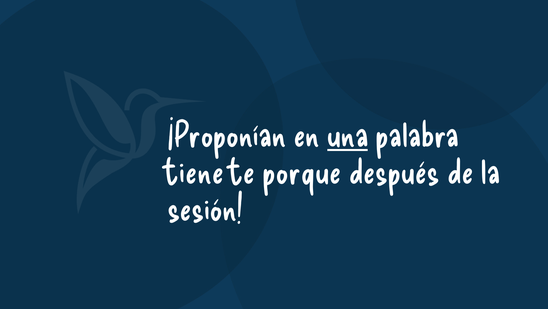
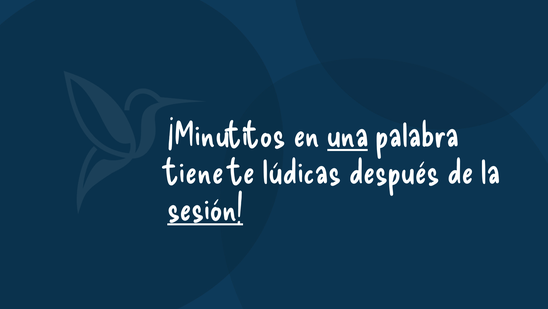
¡Proponían: ¡Proponían -> ¡Minutitos (226, 135)
porque: porque -> lúdicas (302, 172)
sesión underline: none -> present (205, 209)
